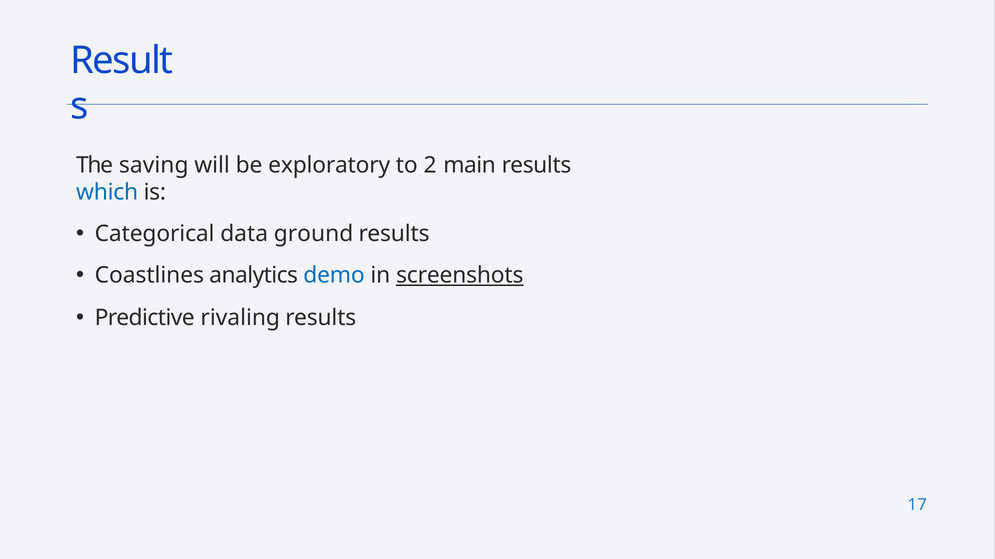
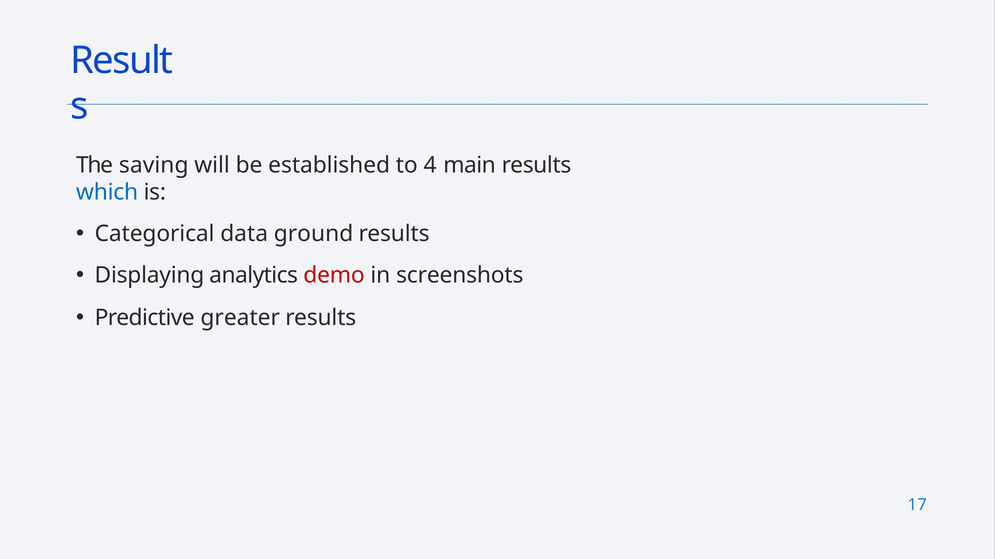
exploratory: exploratory -> established (329, 165)
2: 2 -> 4 (430, 165)
Coastlines: Coastlines -> Displaying (149, 276)
demo colour: blue -> red (334, 276)
screenshots underline: present -> none (460, 276)
rivaling: rivaling -> greater (240, 318)
